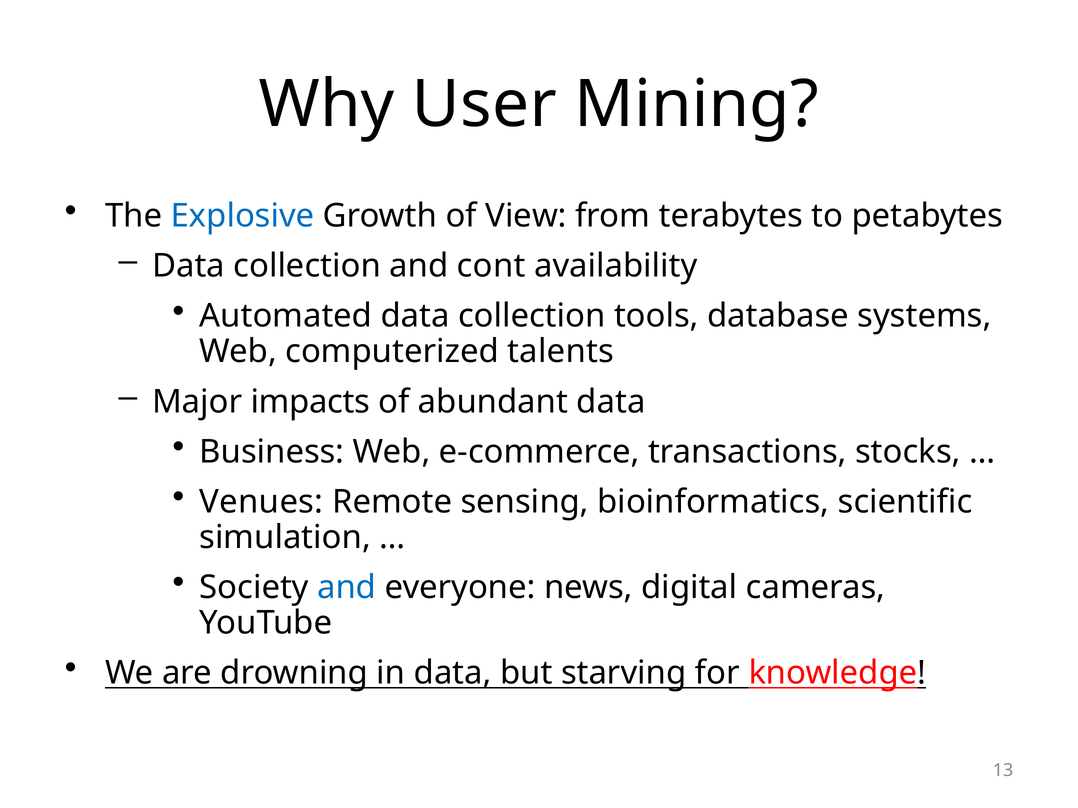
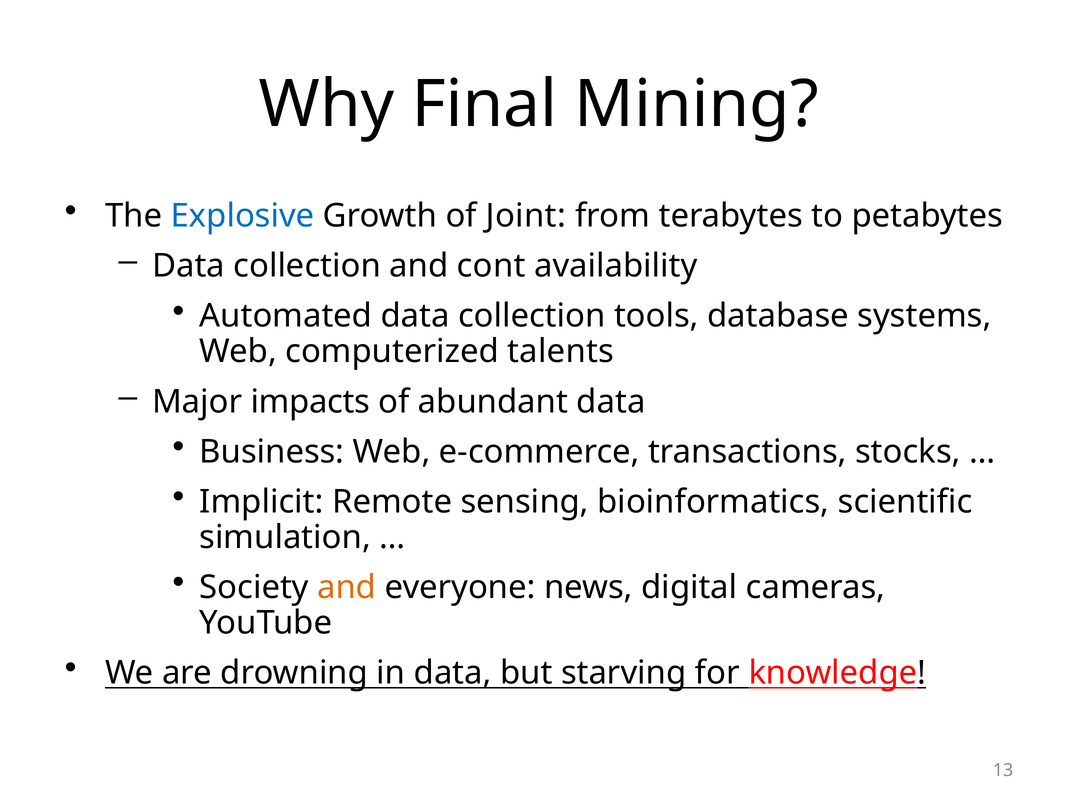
User: User -> Final (484, 104)
View: View -> Joint (526, 216)
Venues: Venues -> Implicit (262, 502)
and colour: blue -> orange (347, 588)
